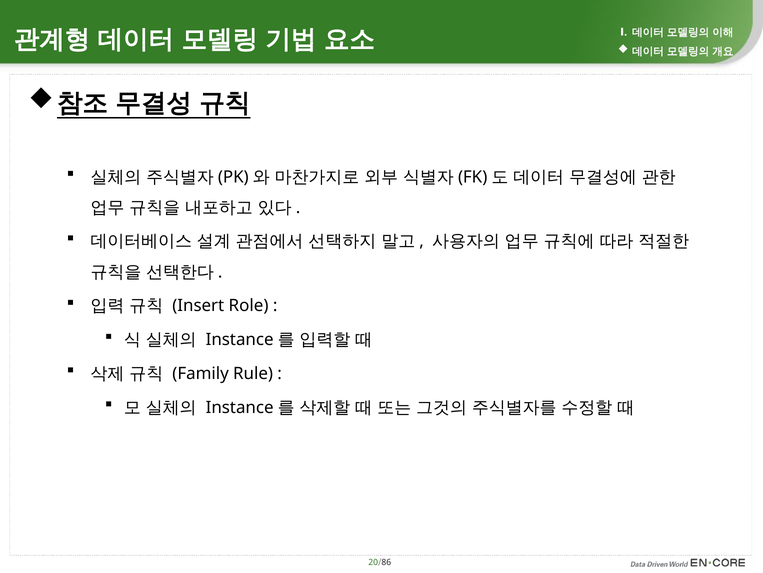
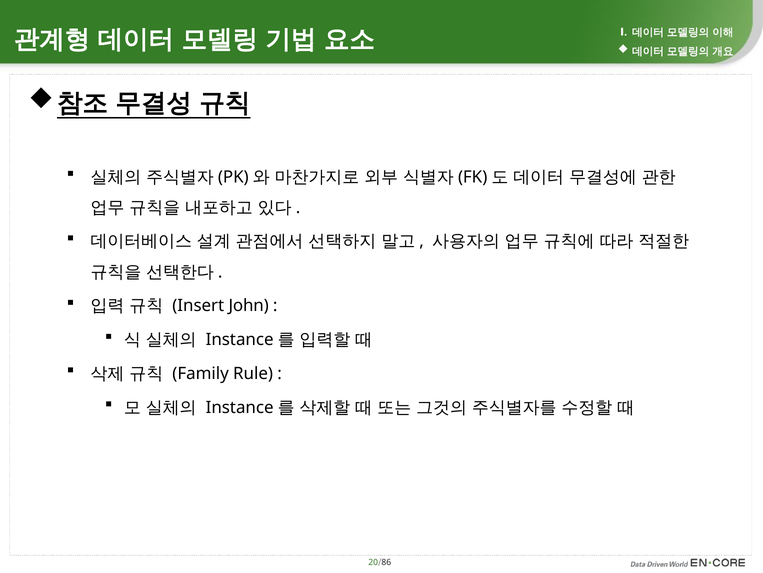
Role: Role -> John (249, 305)
